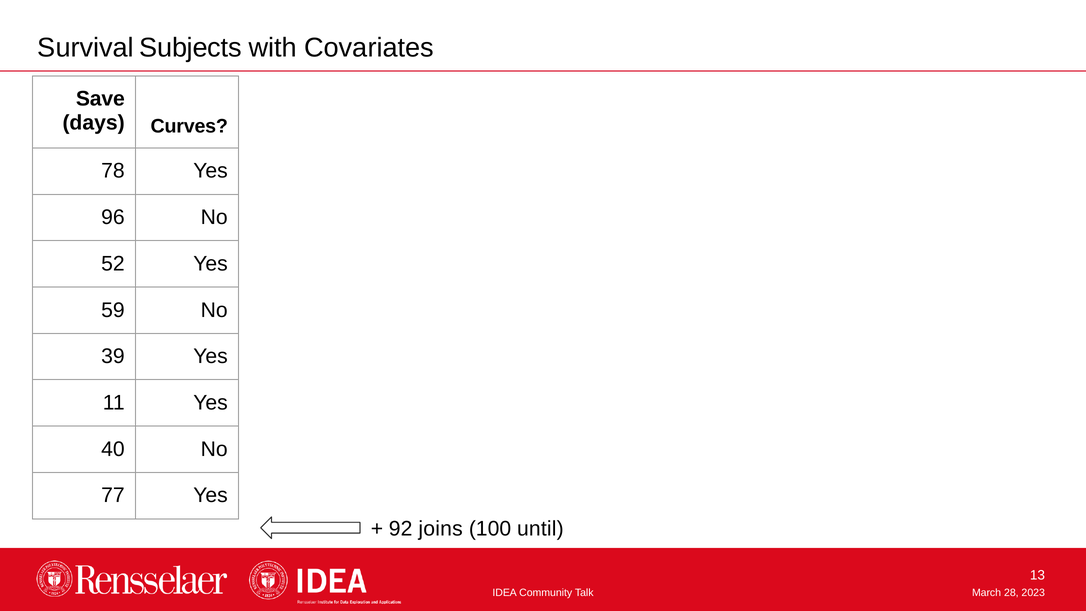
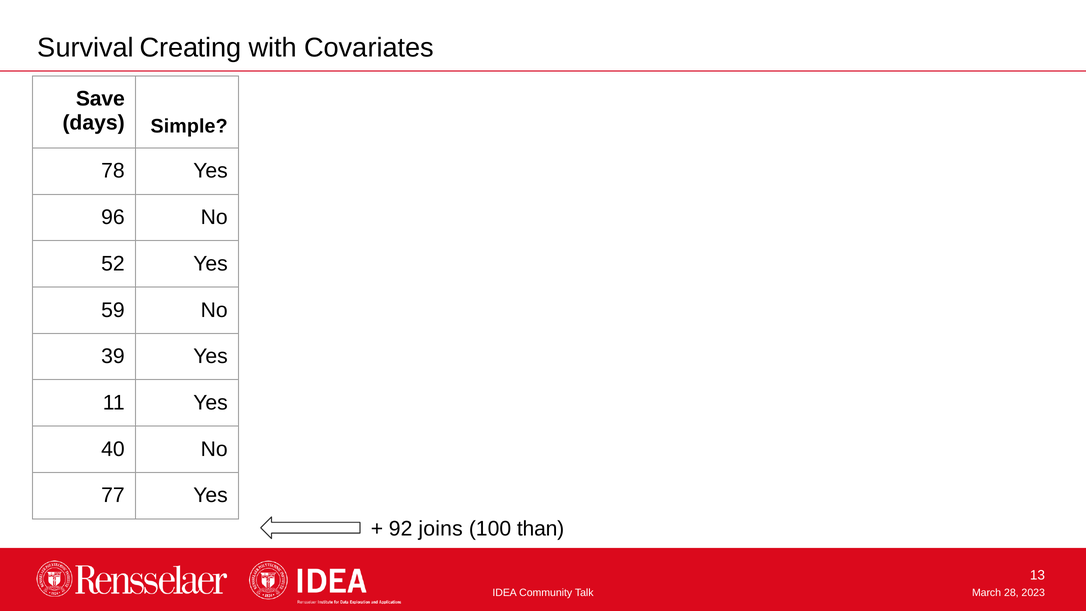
Subjects: Subjects -> Creating (190, 48)
Curves: Curves -> Simple (189, 126)
until: until -> than (541, 529)
